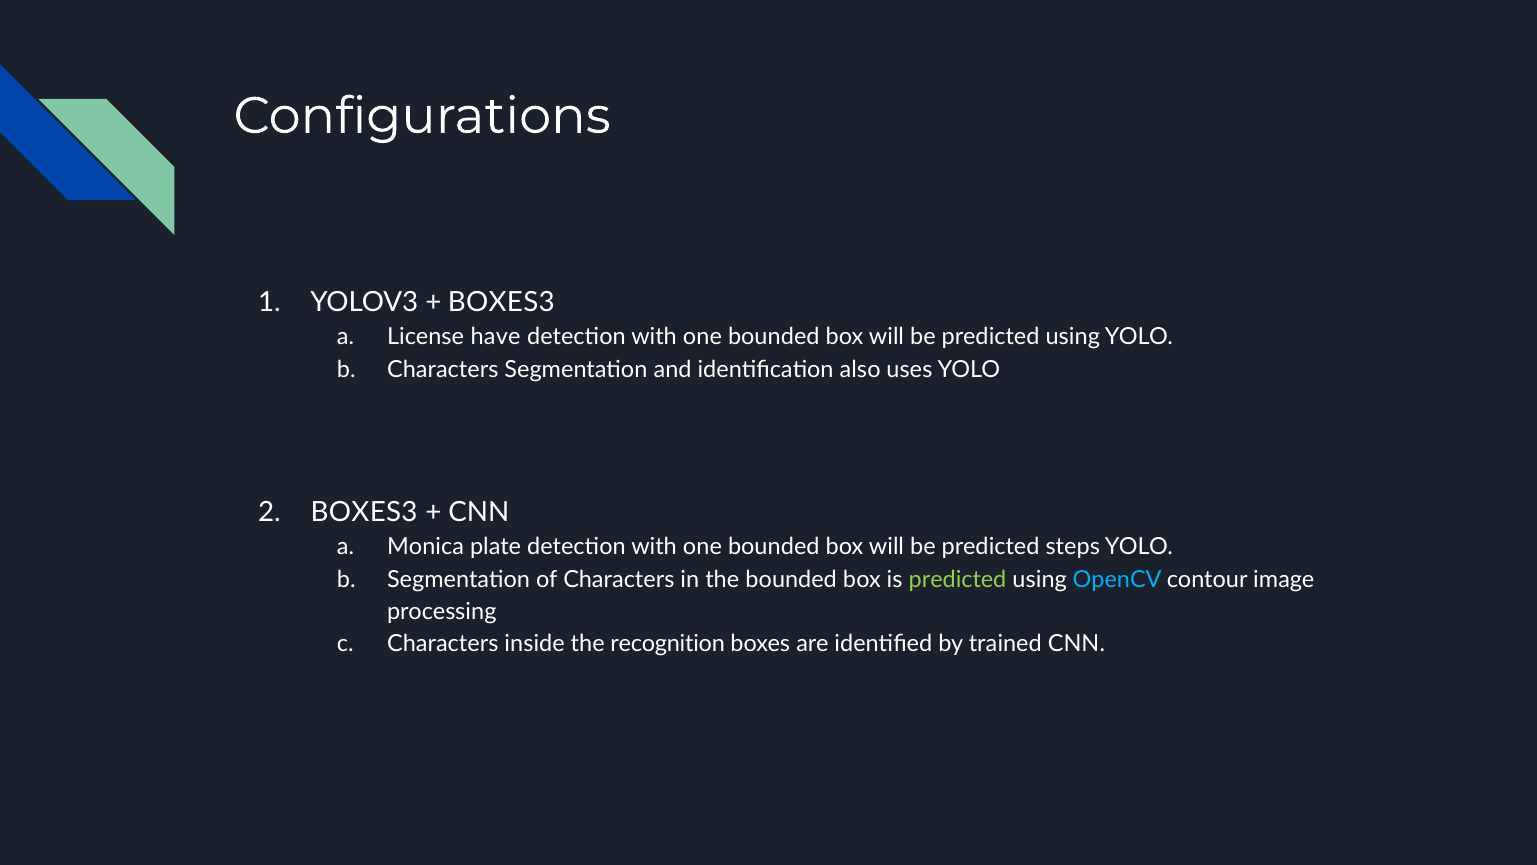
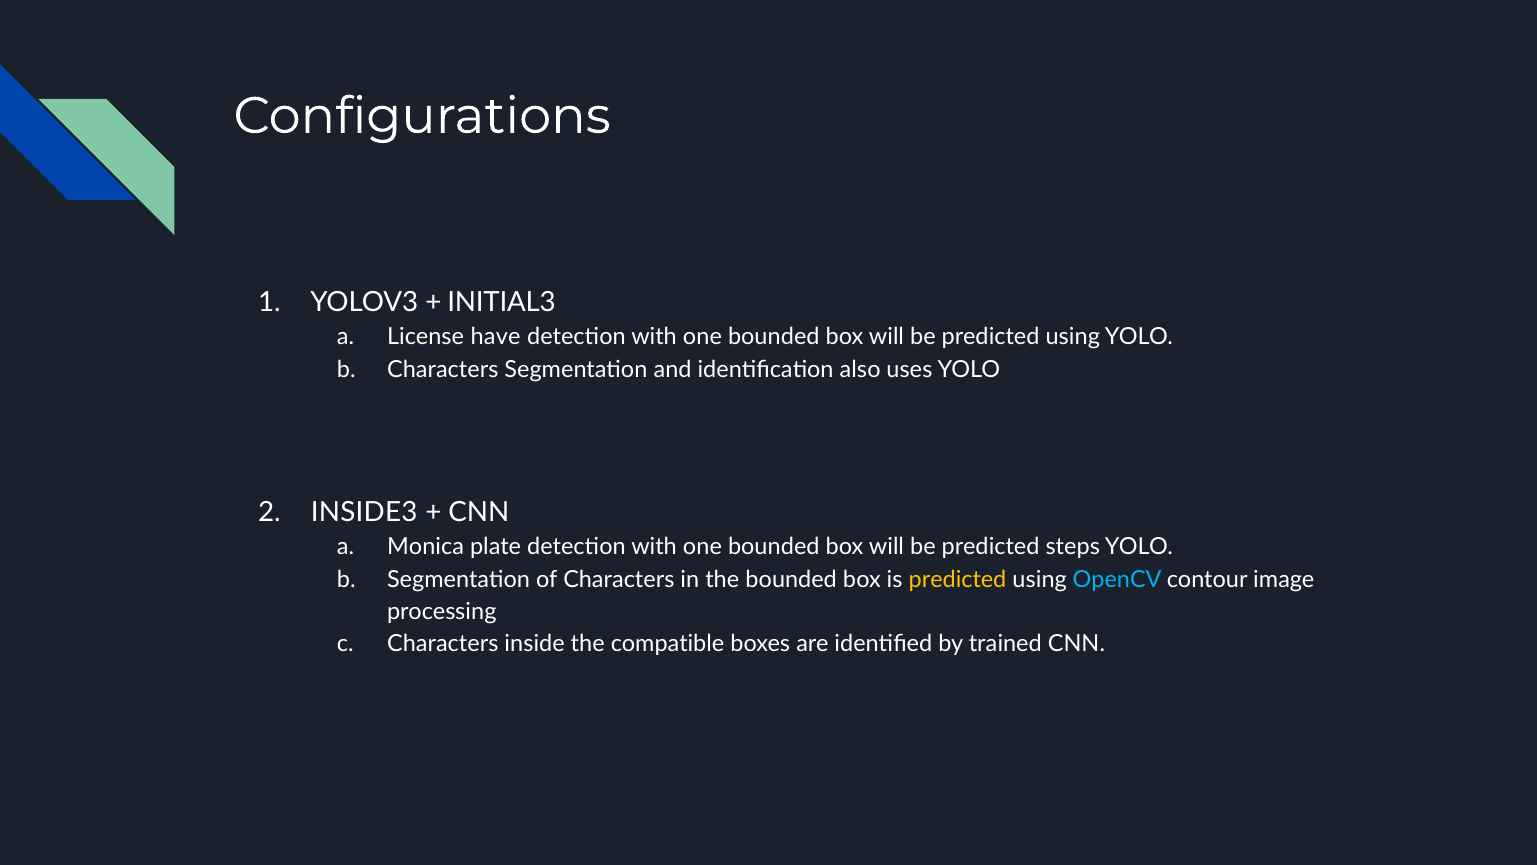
BOXES3: BOXES3 -> INITIAL3 (502, 302)
BOXES3: BOXES3 -> INSIDE3 (364, 512)
predicted colour: light green -> yellow (958, 579)
recognition: recognition -> compatible (668, 644)
